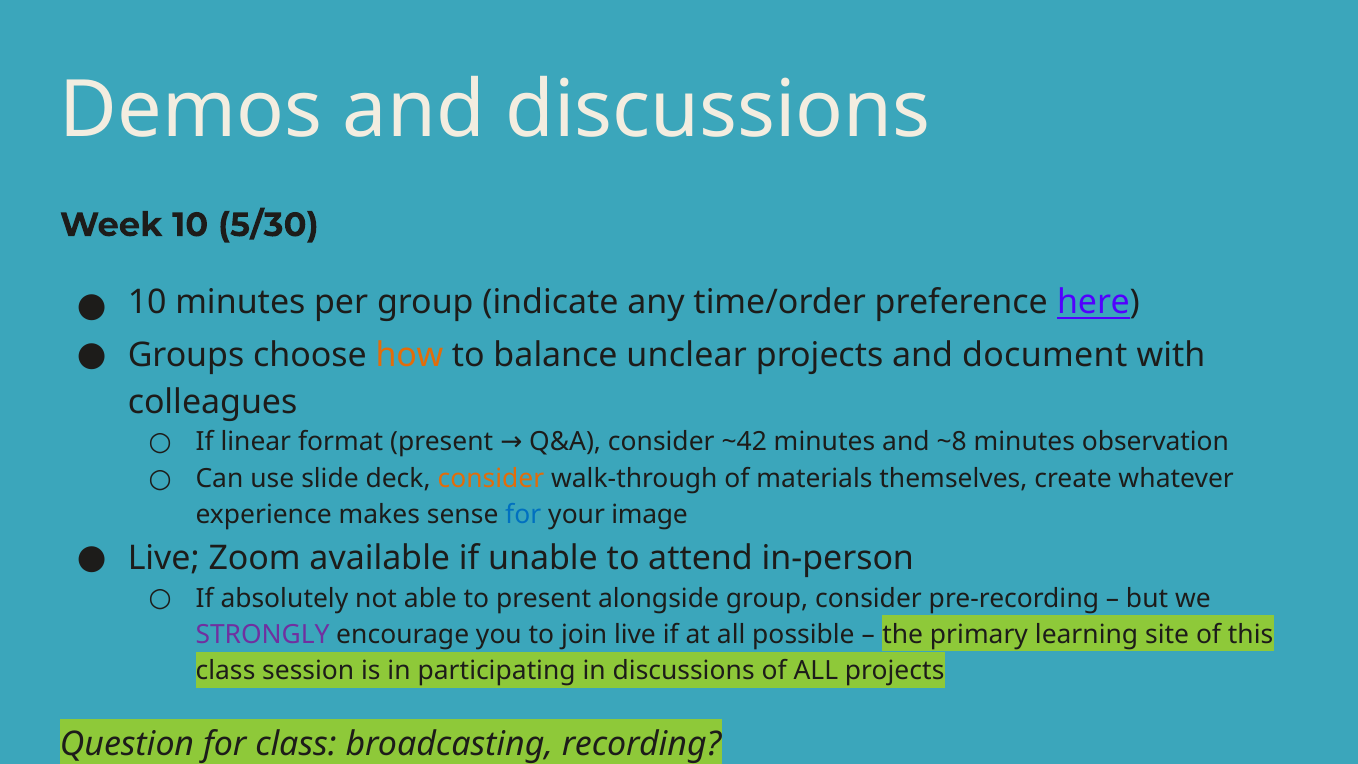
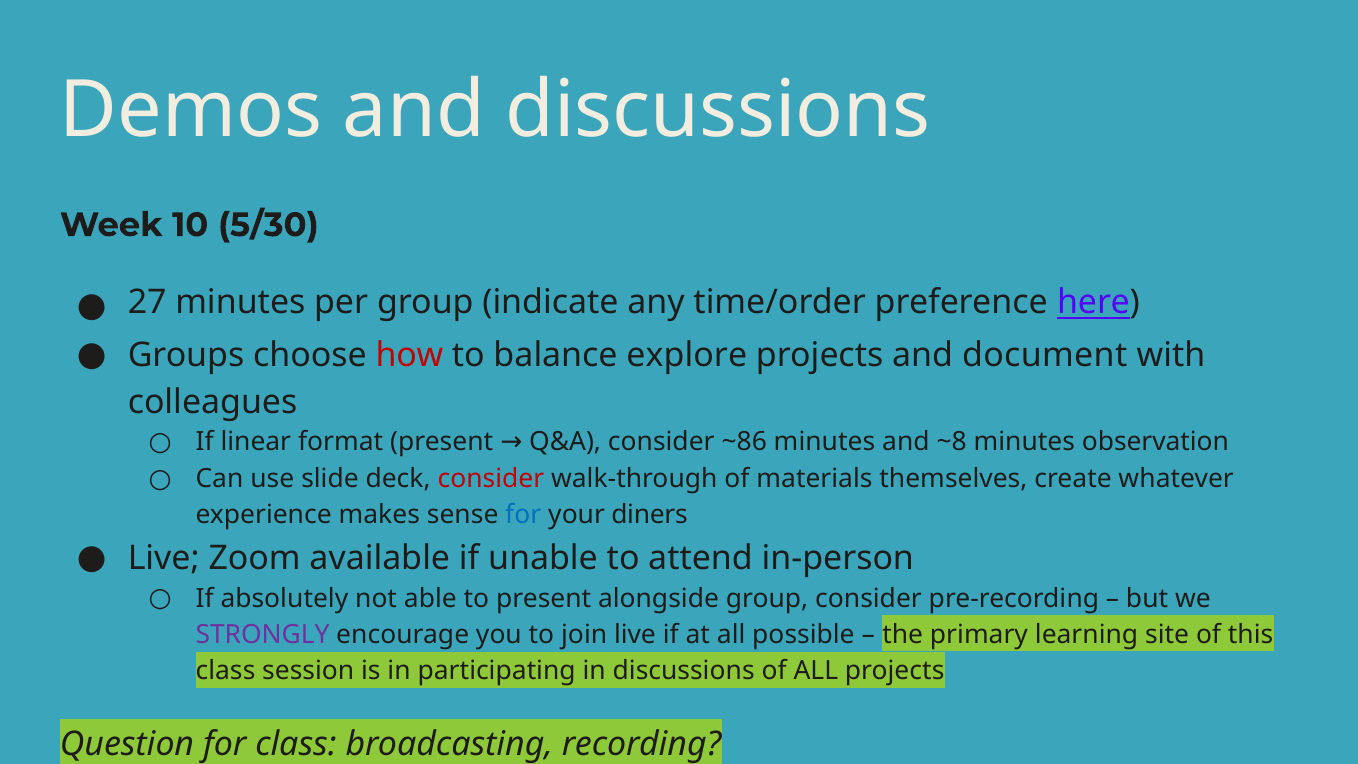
10: 10 -> 27 (147, 303)
how colour: orange -> red (409, 355)
unclear: unclear -> explore (687, 355)
~42: ~42 -> ~86 (744, 442)
consider colour: orange -> red (491, 479)
image: image -> diners (650, 515)
